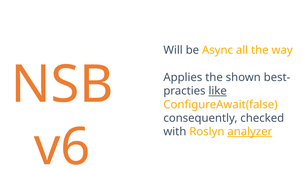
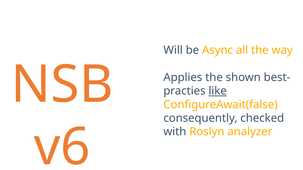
analyzer underline: present -> none (250, 132)
